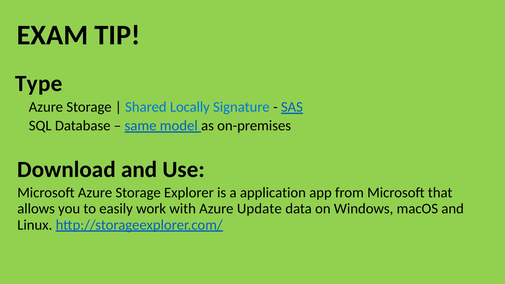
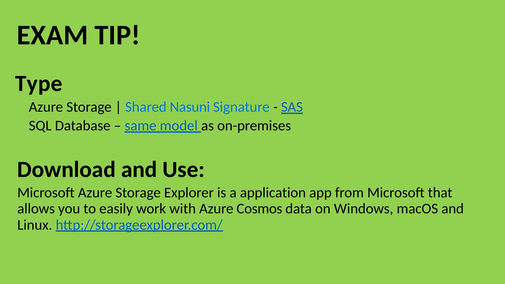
Locally: Locally -> Nasuni (190, 107)
Update: Update -> Cosmos (259, 209)
